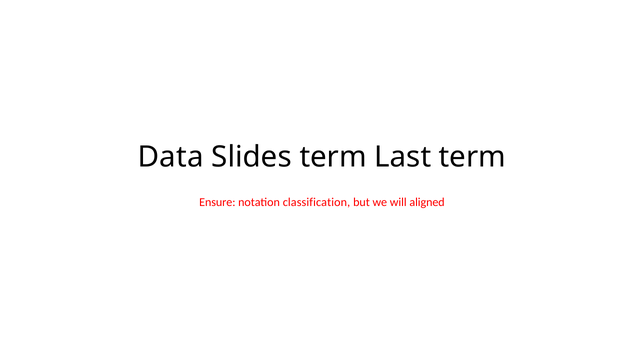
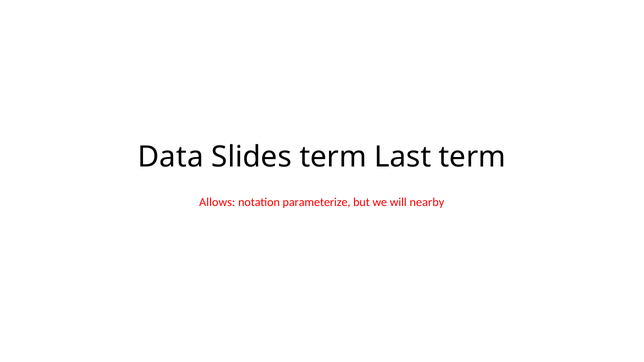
Ensure: Ensure -> Allows (217, 203)
classification: classification -> parameterize (317, 203)
aligned: aligned -> nearby (427, 203)
